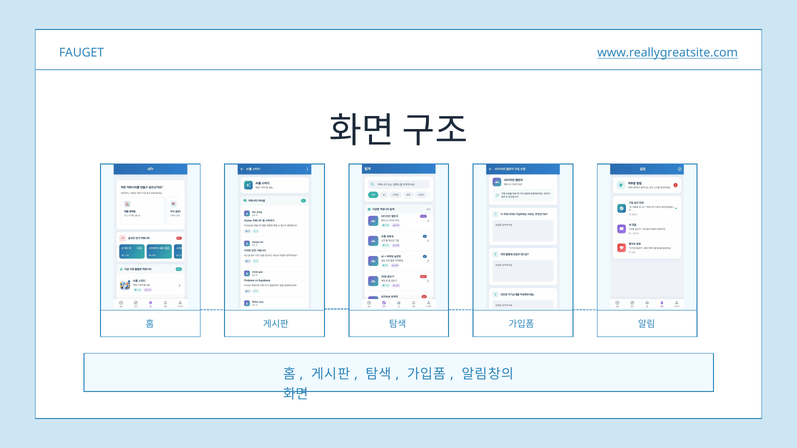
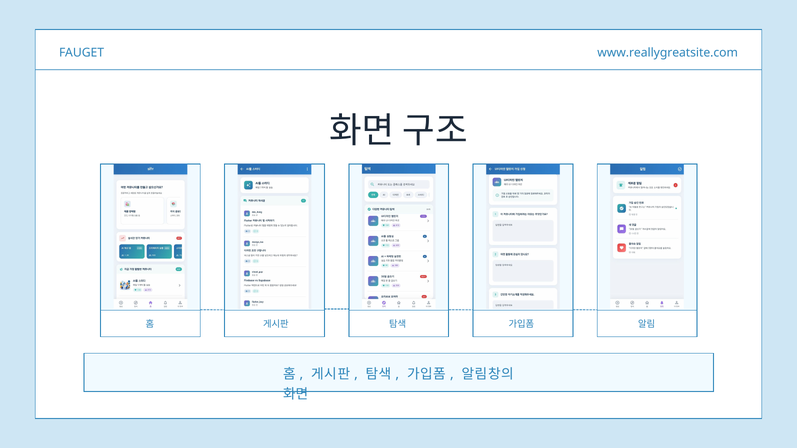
www.reallygreatsite.com underline: present -> none (668, 53)
